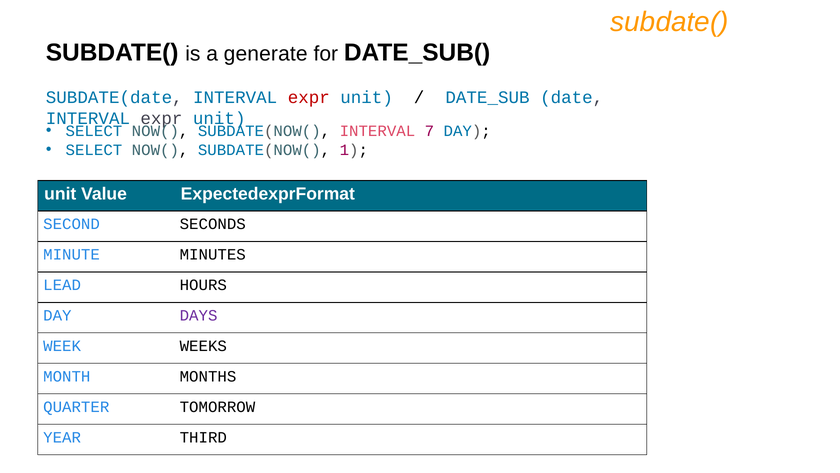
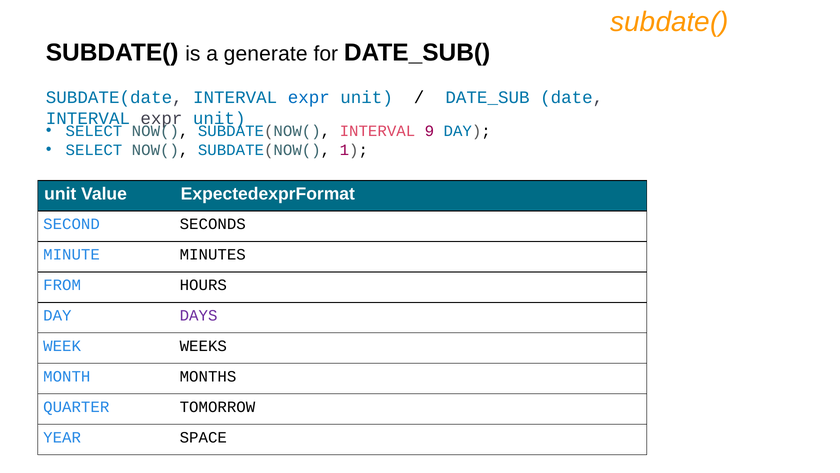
expr colour: red -> blue (309, 97)
7: 7 -> 9 (429, 131)
LEAD: LEAD -> FROM (62, 285)
THIRD: THIRD -> SPACE (203, 437)
